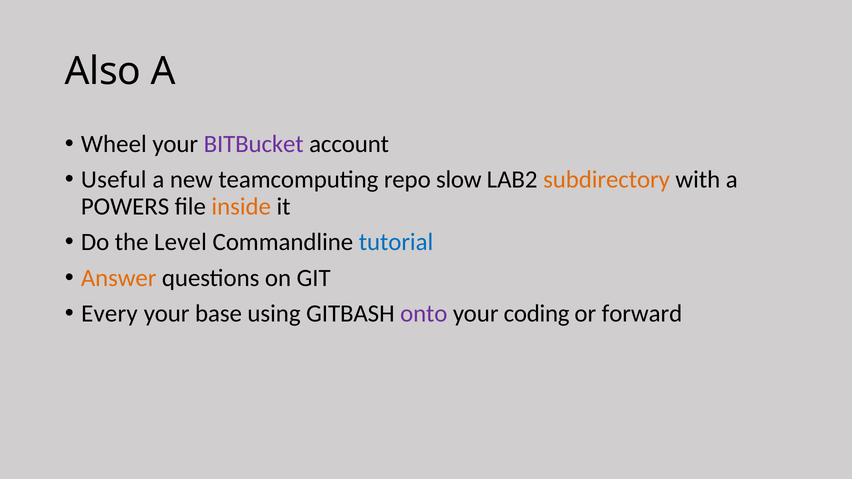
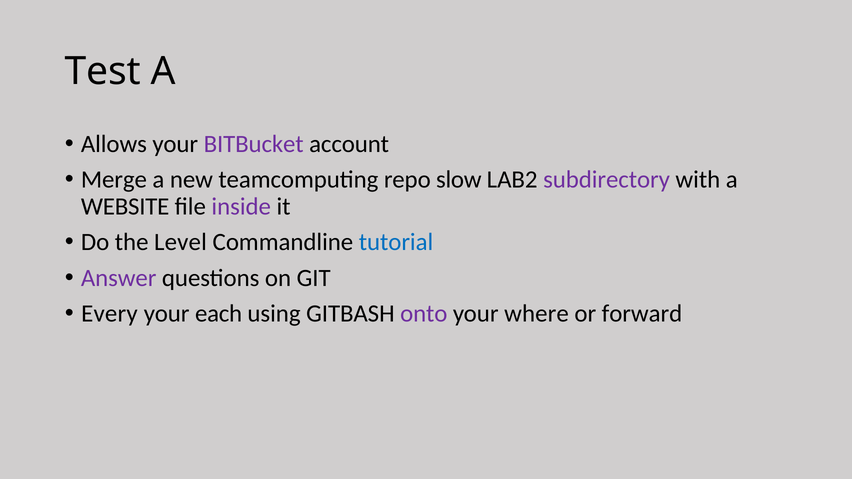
Also: Also -> Test (103, 72)
Wheel: Wheel -> Allows (114, 144)
Useful: Useful -> Merge (114, 180)
subdirectory colour: orange -> purple (607, 180)
POWERS: POWERS -> WEBSITE (125, 207)
inside colour: orange -> purple (241, 207)
Answer colour: orange -> purple (119, 278)
base: base -> each (219, 314)
coding: coding -> where (536, 314)
